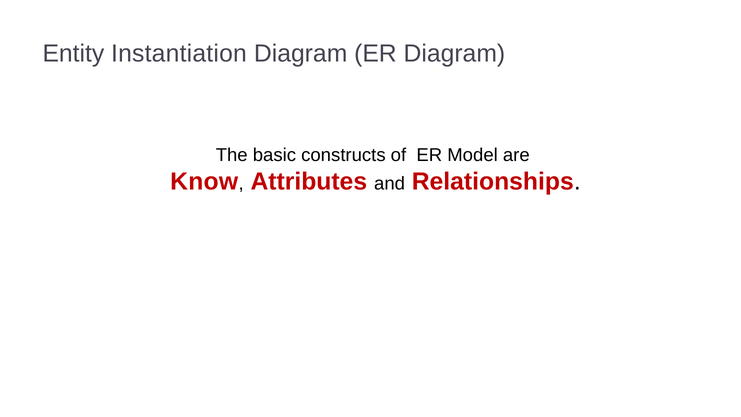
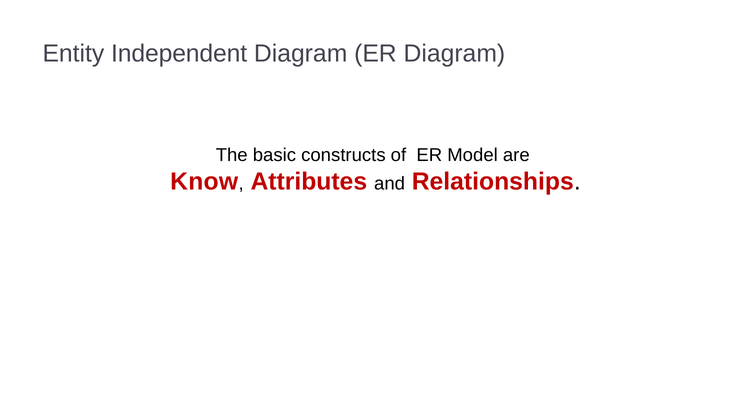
Instantiation: Instantiation -> Independent (179, 54)
